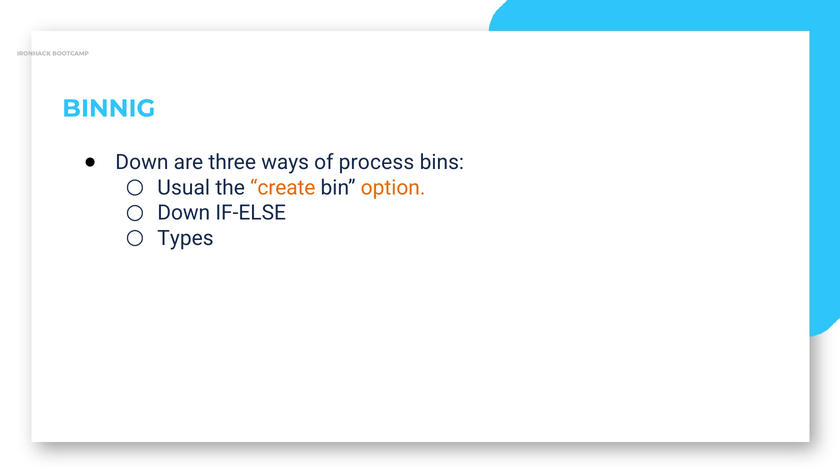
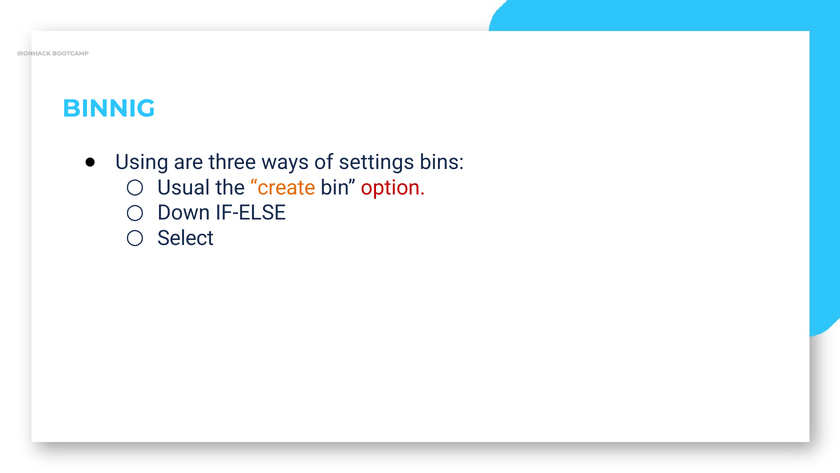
Down: Down -> Using (142, 162)
process: process -> settings (377, 162)
option colour: orange -> red (393, 187)
Types: Types -> Select (186, 238)
